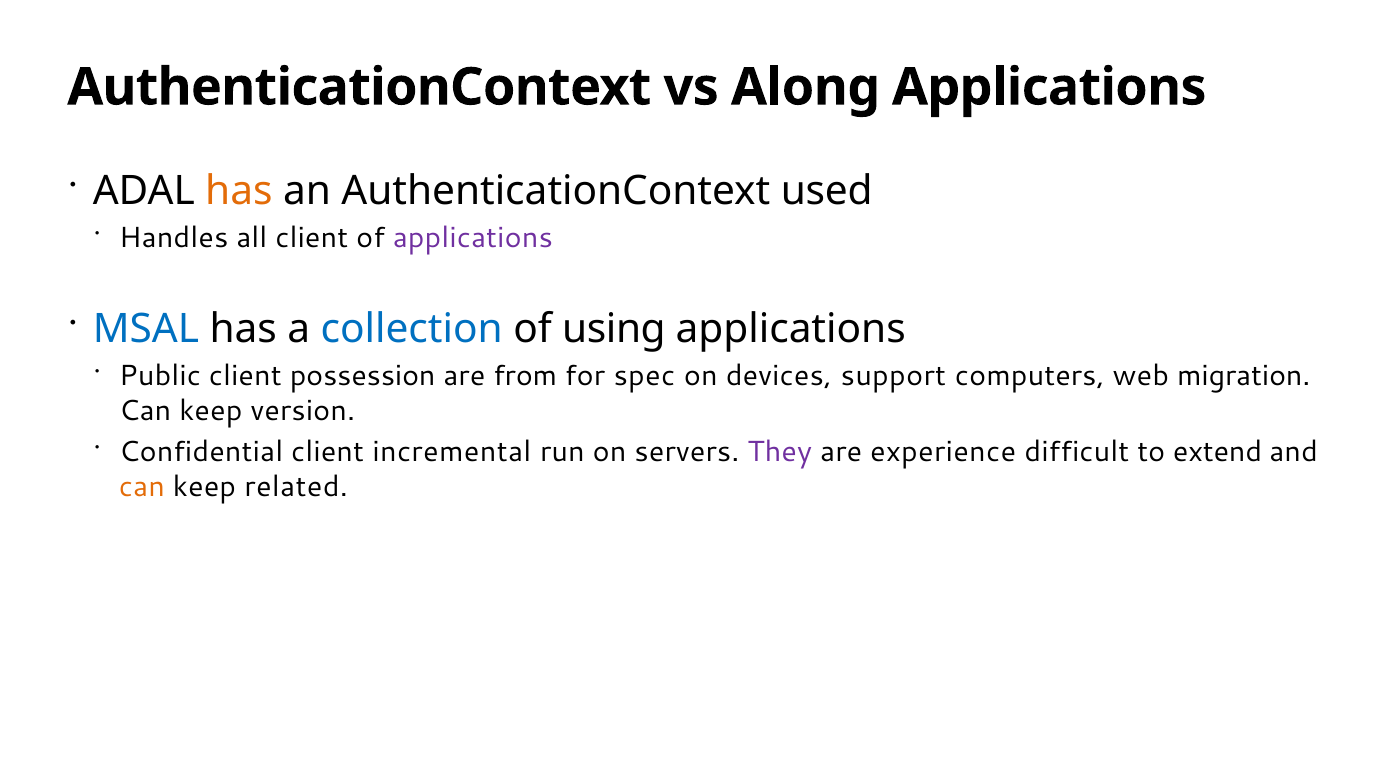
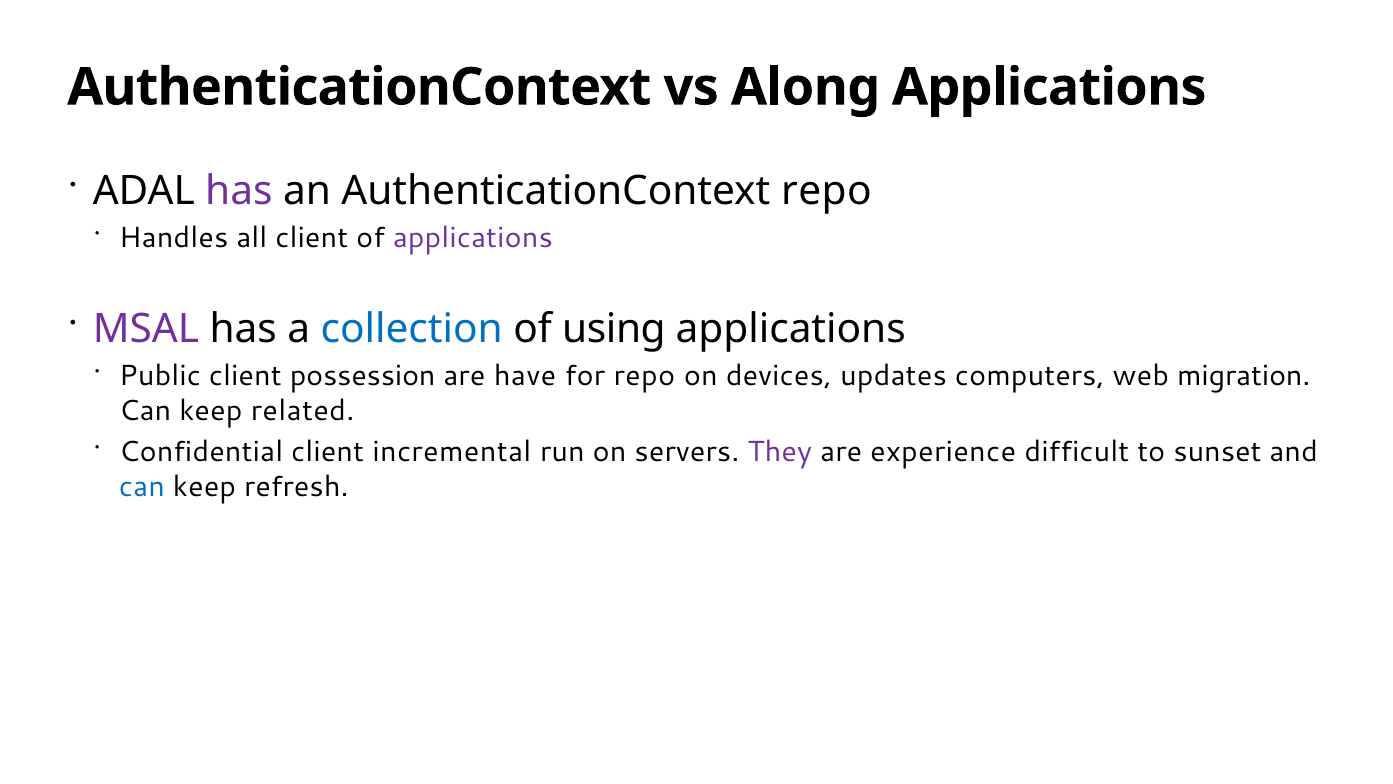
has colour: orange -> purple (239, 191)
AuthenticationContext used: used -> repo (826, 191)
MSAL colour: blue -> purple (146, 329)
from: from -> have (525, 376)
for spec: spec -> repo (644, 376)
support: support -> updates (893, 376)
version: version -> related (303, 411)
extend: extend -> sunset (1217, 452)
can colour: orange -> blue (142, 487)
related: related -> refresh (296, 487)
